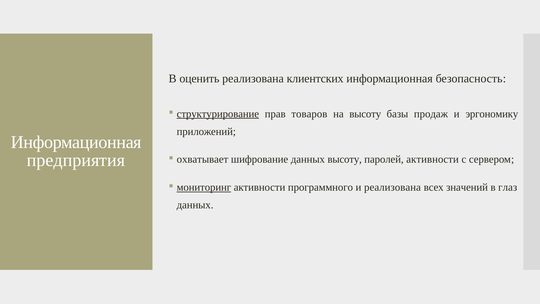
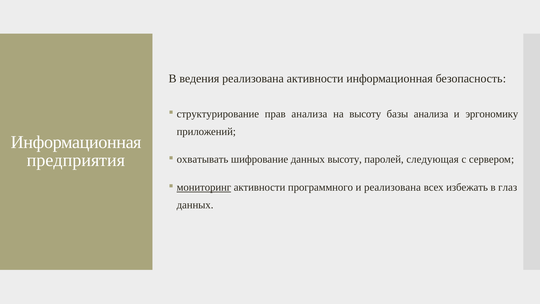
оценить: оценить -> ведения (199, 78)
реализована клиентских: клиентских -> активности (315, 78)
структурирование underline: present -> none (218, 114)
прав товаров: товаров -> анализа (309, 114)
базы продаж: продаж -> анализа (431, 114)
охватывает: охватывает -> охватывать (203, 159)
паролей активности: активности -> следующая (433, 159)
значений: значений -> избежать (467, 187)
